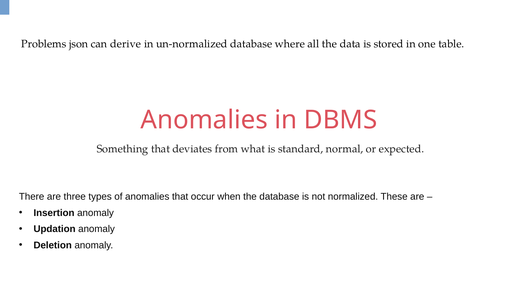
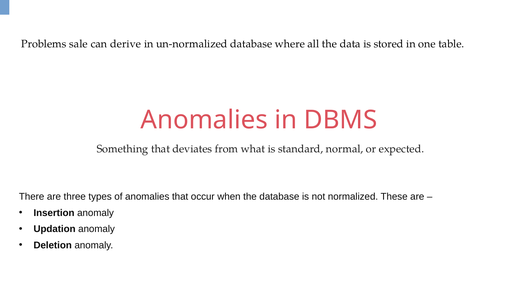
json: json -> sale (78, 44)
